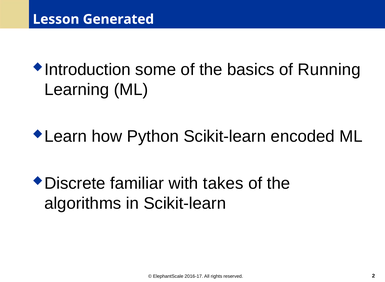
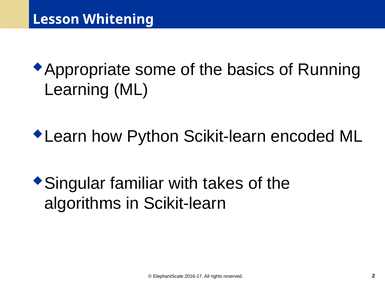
Generated: Generated -> Whitening (118, 19)
Introduction: Introduction -> Appropriate (87, 69)
Discrete: Discrete -> Singular (75, 183)
